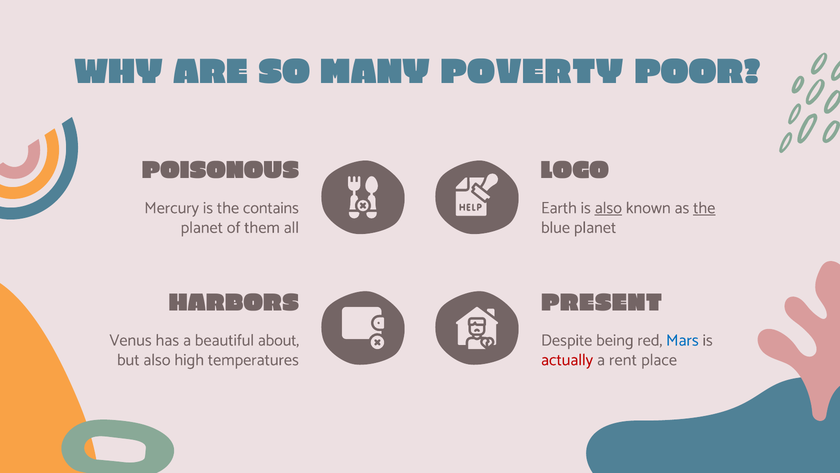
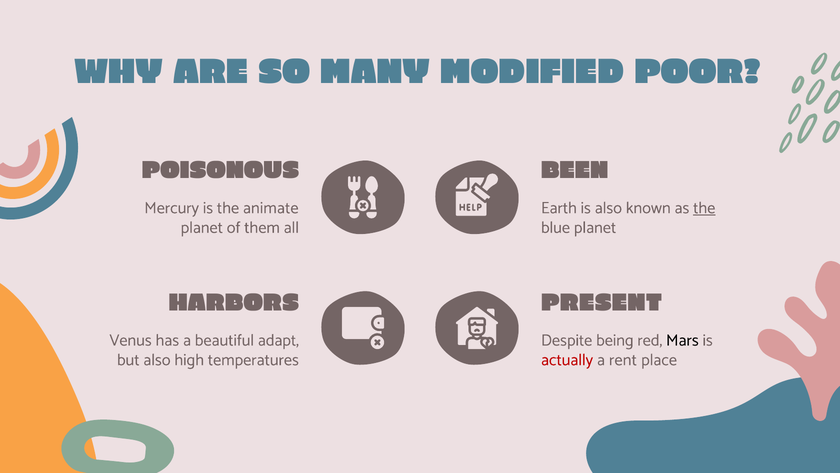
POVERTY: POVERTY -> MODIFIED (532, 71)
LOGO: LOGO -> BEEN (575, 170)
contains: contains -> animate (271, 208)
also underline: present -> none (608, 208)
about: about -> adapt (278, 340)
Mars colour: blue -> black (682, 340)
